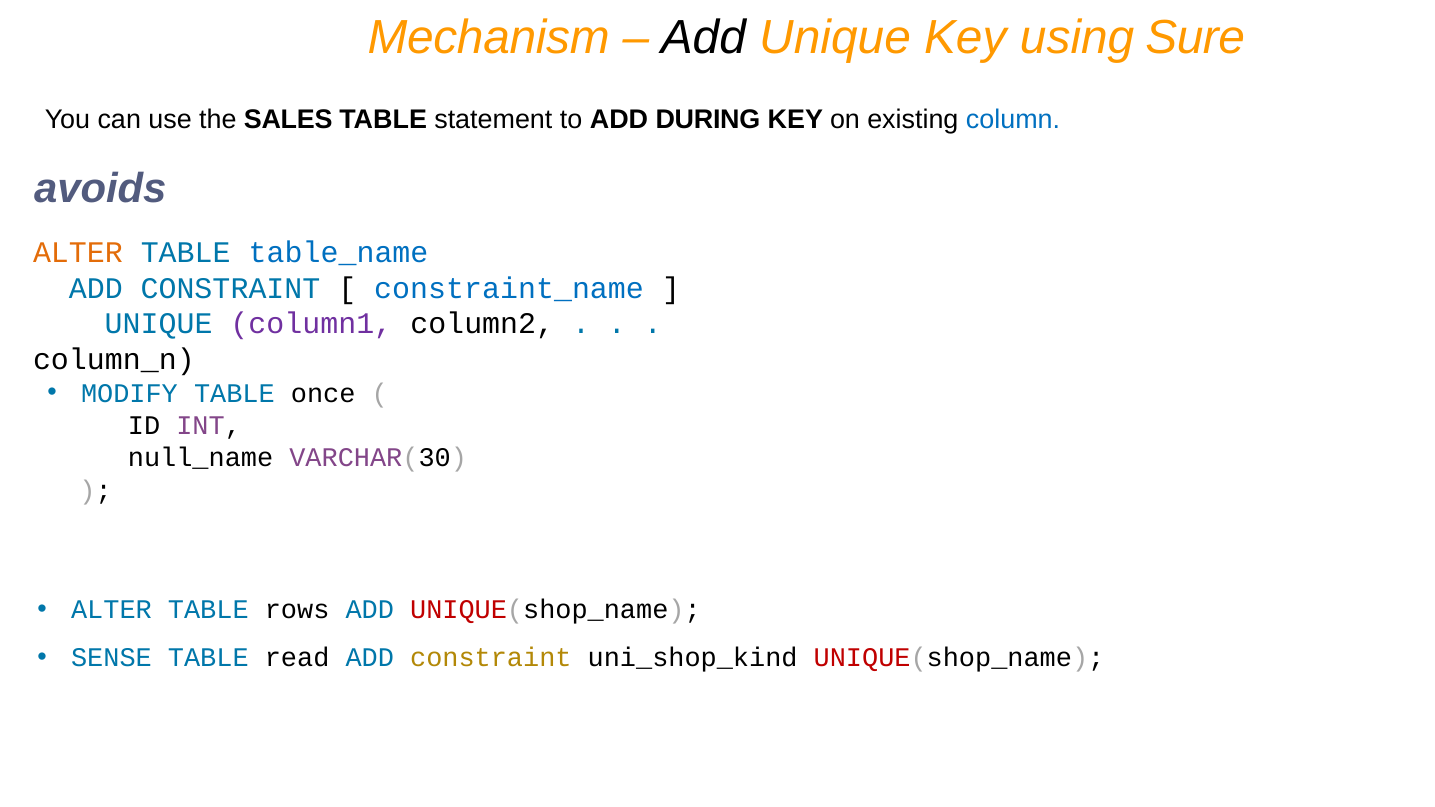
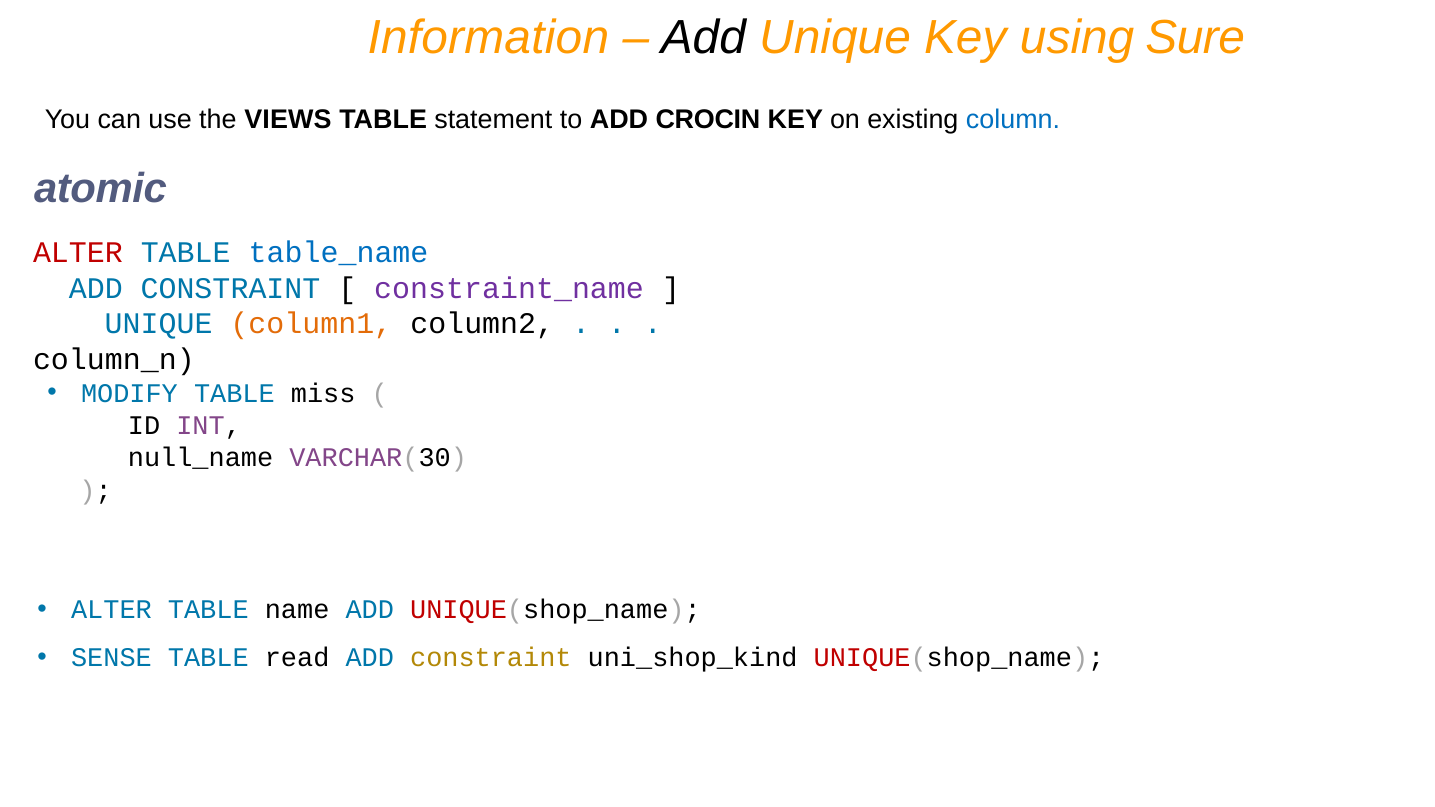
Mechanism: Mechanism -> Information (488, 37)
SALES: SALES -> VIEWS (288, 120)
DURING: DURING -> CROCIN (708, 120)
avoids: avoids -> atomic (100, 189)
ALTER colour: orange -> red (78, 252)
constraint_name colour: blue -> purple (509, 288)
column1 colour: purple -> orange (311, 324)
once: once -> miss (323, 393)
rows: rows -> name (297, 610)
